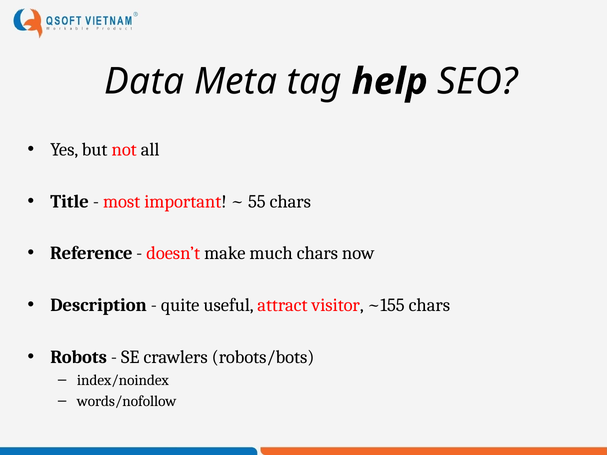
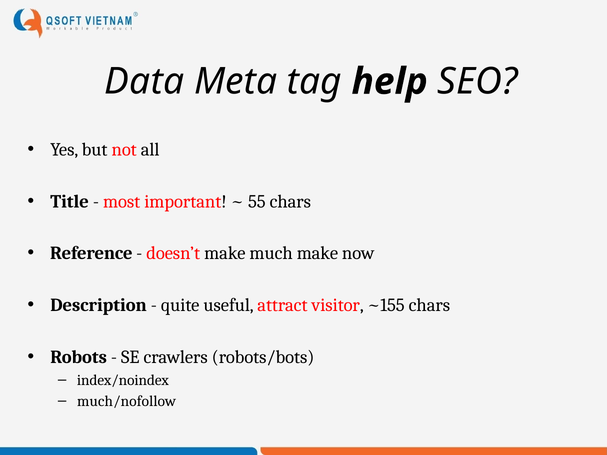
much chars: chars -> make (317, 253)
words/nofollow: words/nofollow -> much/nofollow (127, 402)
